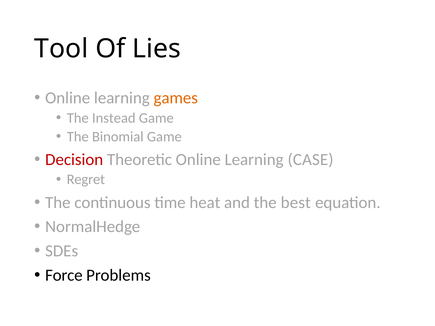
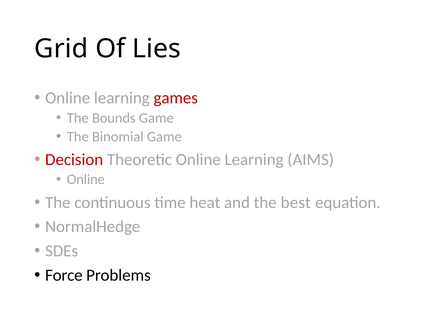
Tool: Tool -> Grid (61, 49)
games colour: orange -> red (176, 98)
Instead: Instead -> Bounds (114, 118)
CASE: CASE -> AIMS (311, 160)
Regret: Regret -> Online (86, 180)
